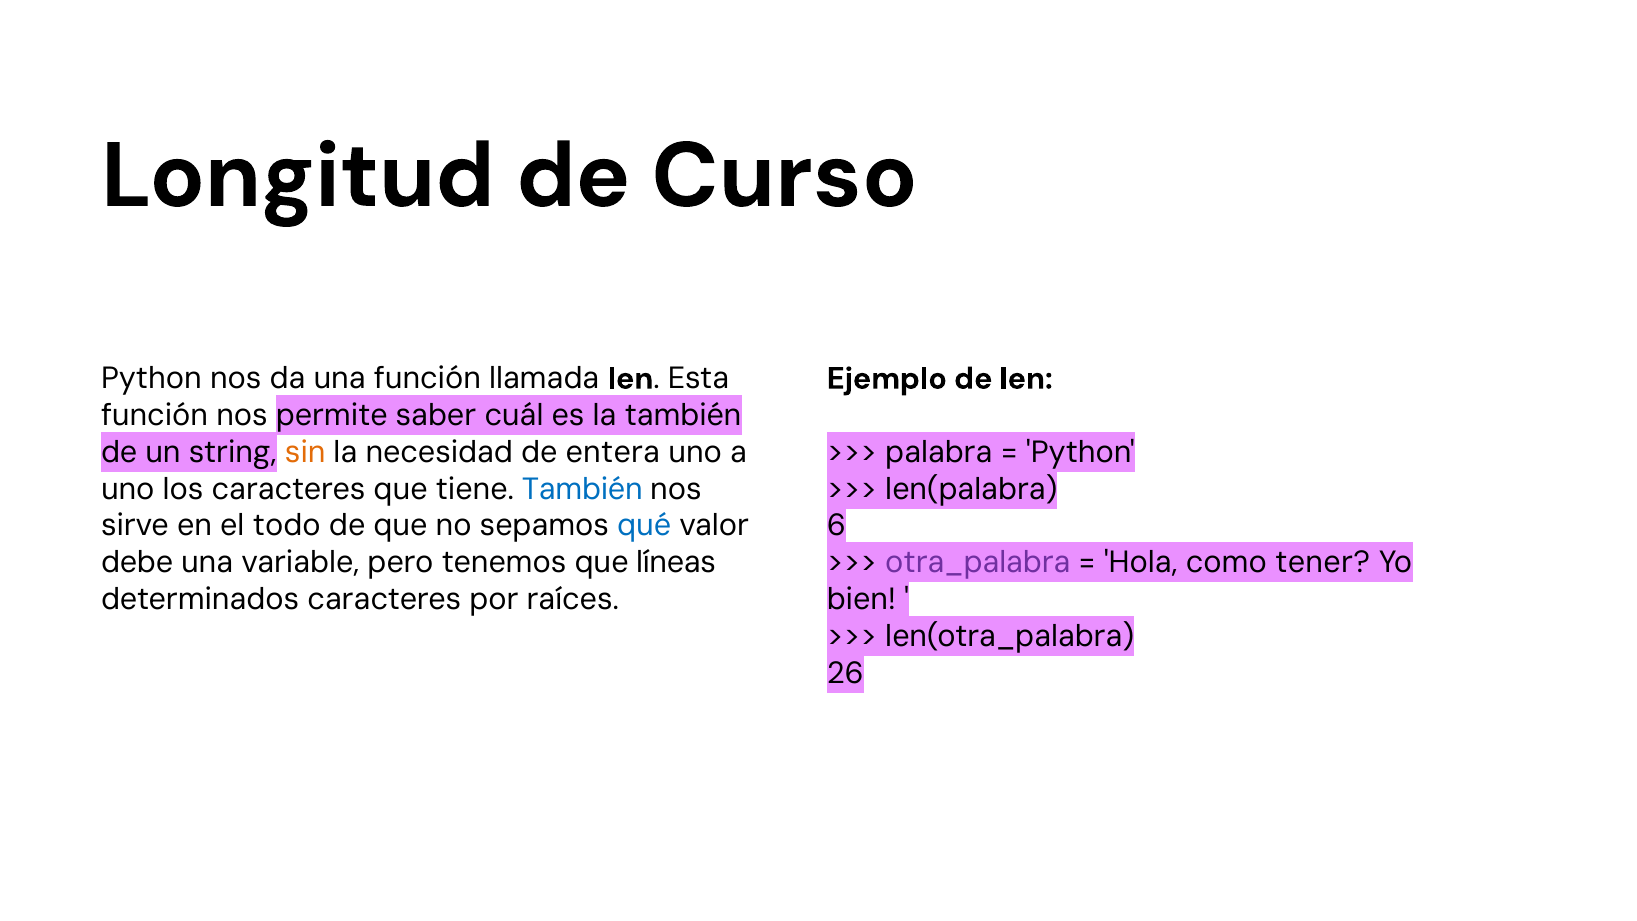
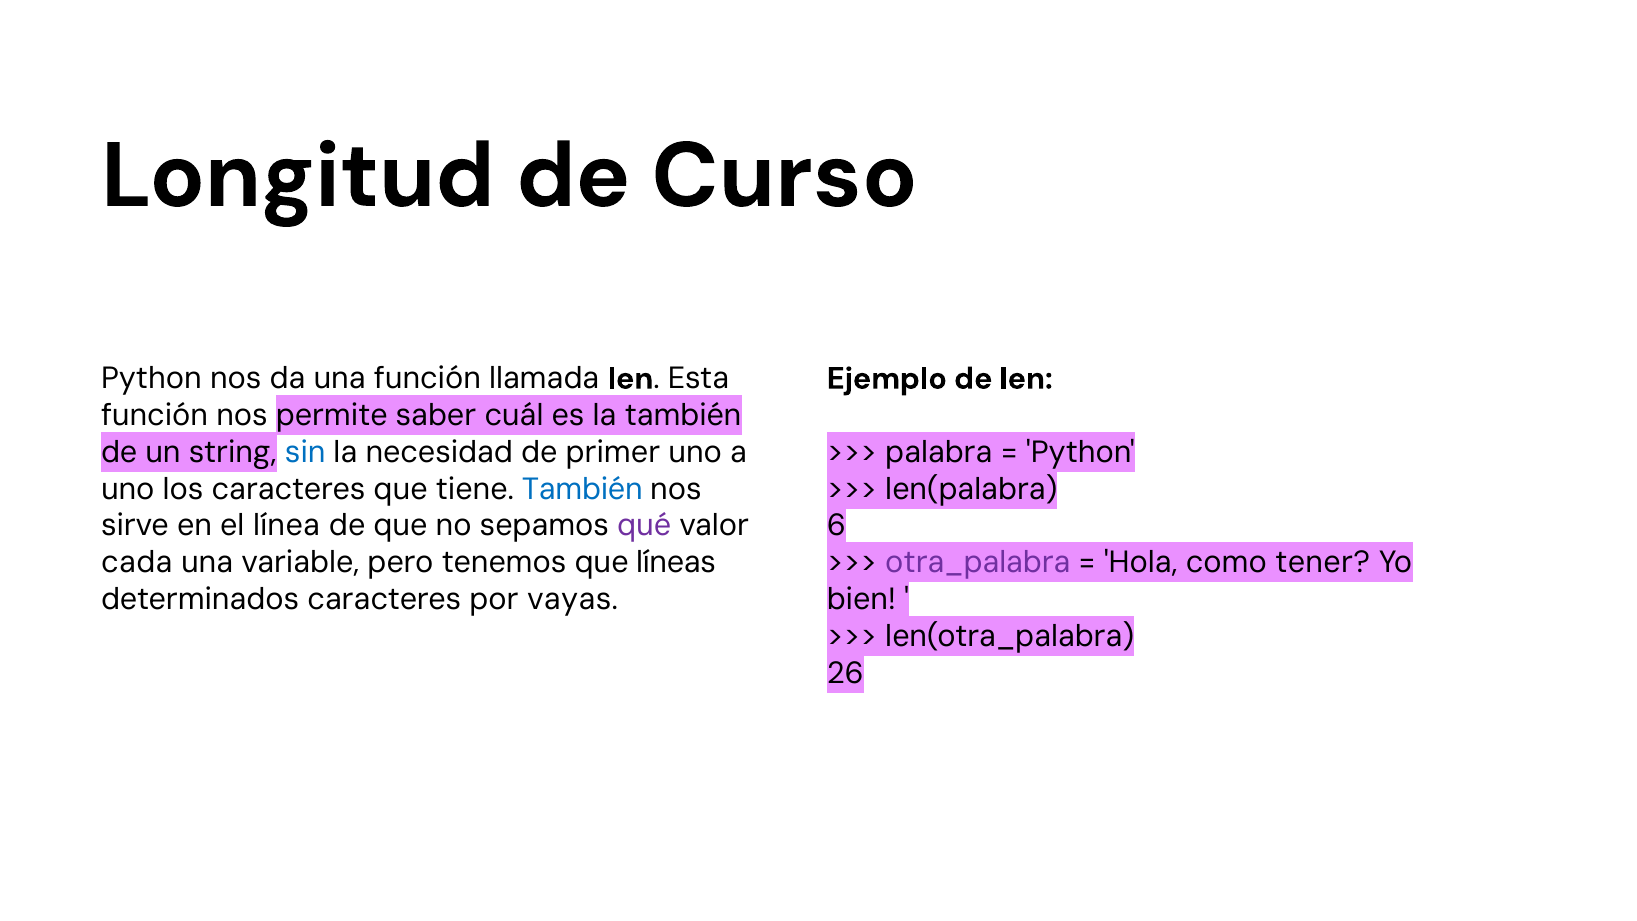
sin colour: orange -> blue (305, 452)
entera: entera -> primer (613, 452)
todo: todo -> línea (287, 526)
qué colour: blue -> purple (644, 526)
debe: debe -> cada (137, 562)
raíces: raíces -> vayas (573, 599)
